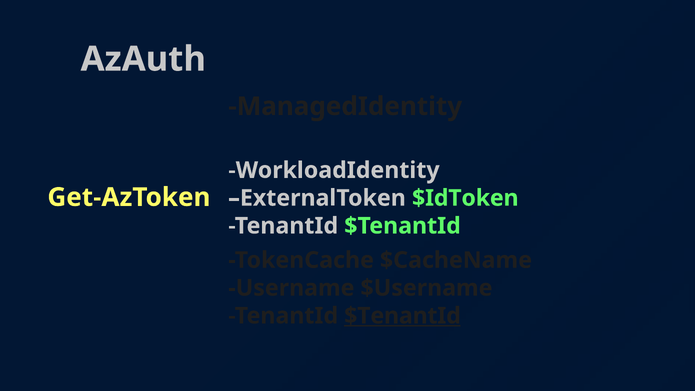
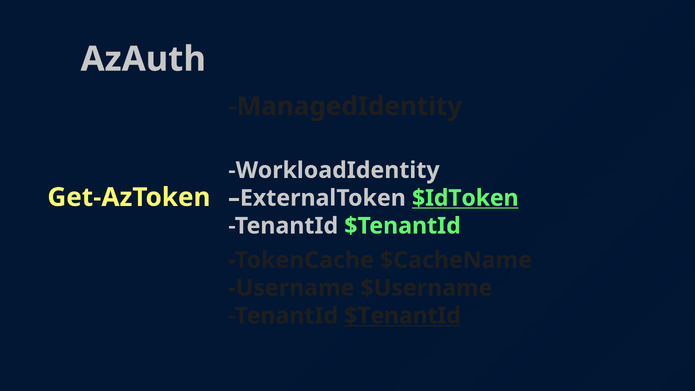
$IdToken underline: none -> present (465, 198)
